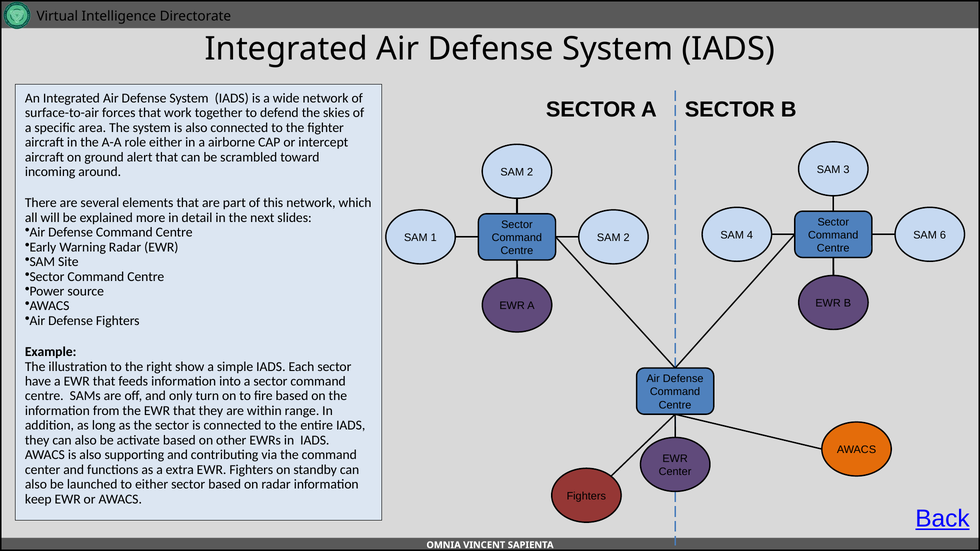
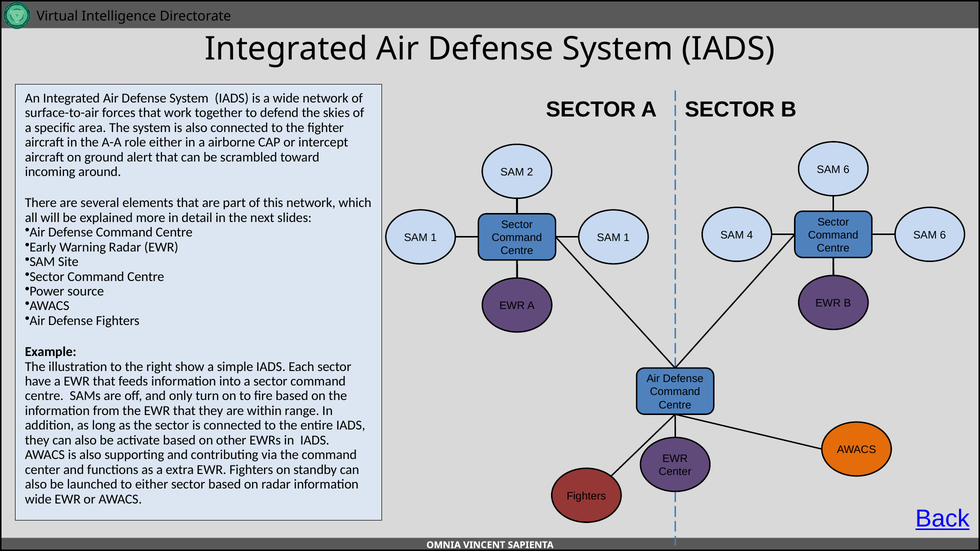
3: 3 -> 6 (846, 170)
2: 2 -> 1 (627, 238)
keep: keep -> wide (38, 499)
